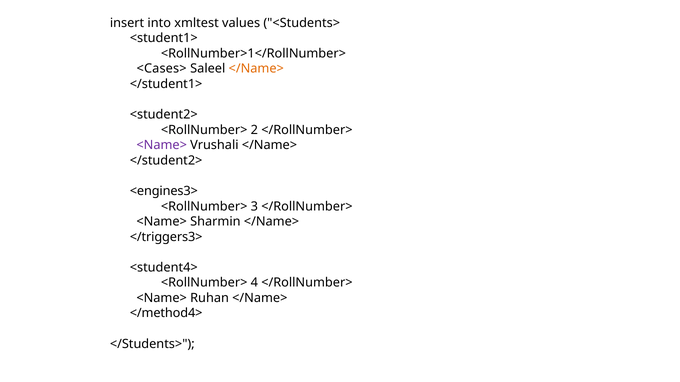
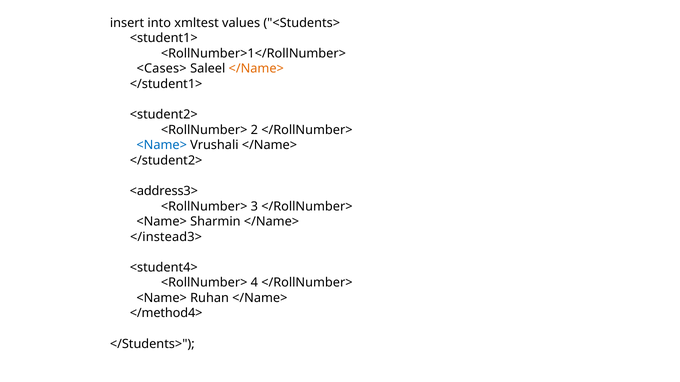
<Name> colour: purple -> blue (162, 145)
<engines3>: <engines3> -> <address3> (164, 191)
</triggers3>: </triggers3> -> </instead3> (166, 237)
